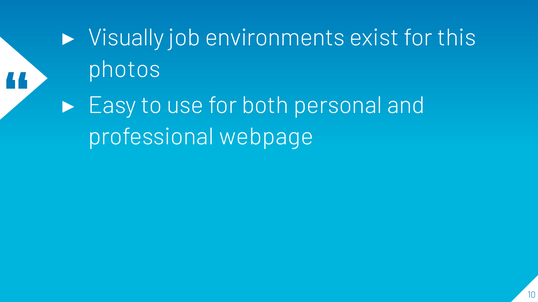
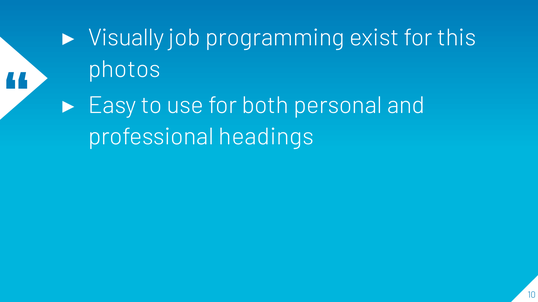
environments: environments -> programming (275, 38)
webpage: webpage -> headings (266, 137)
